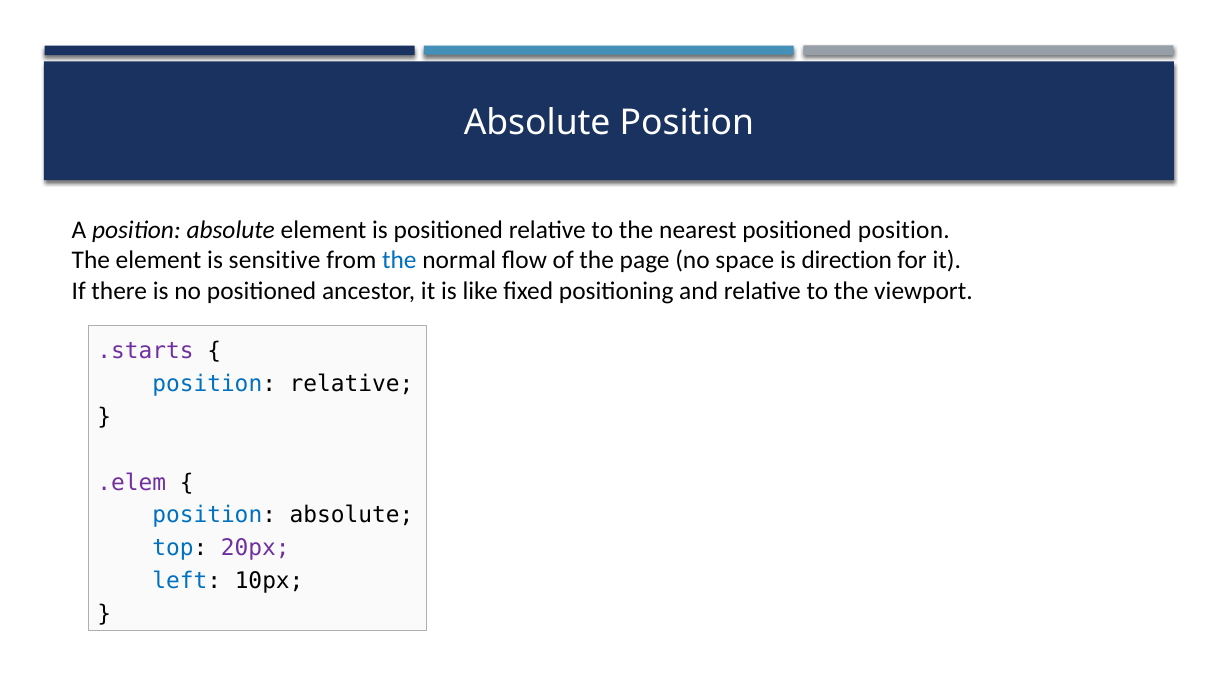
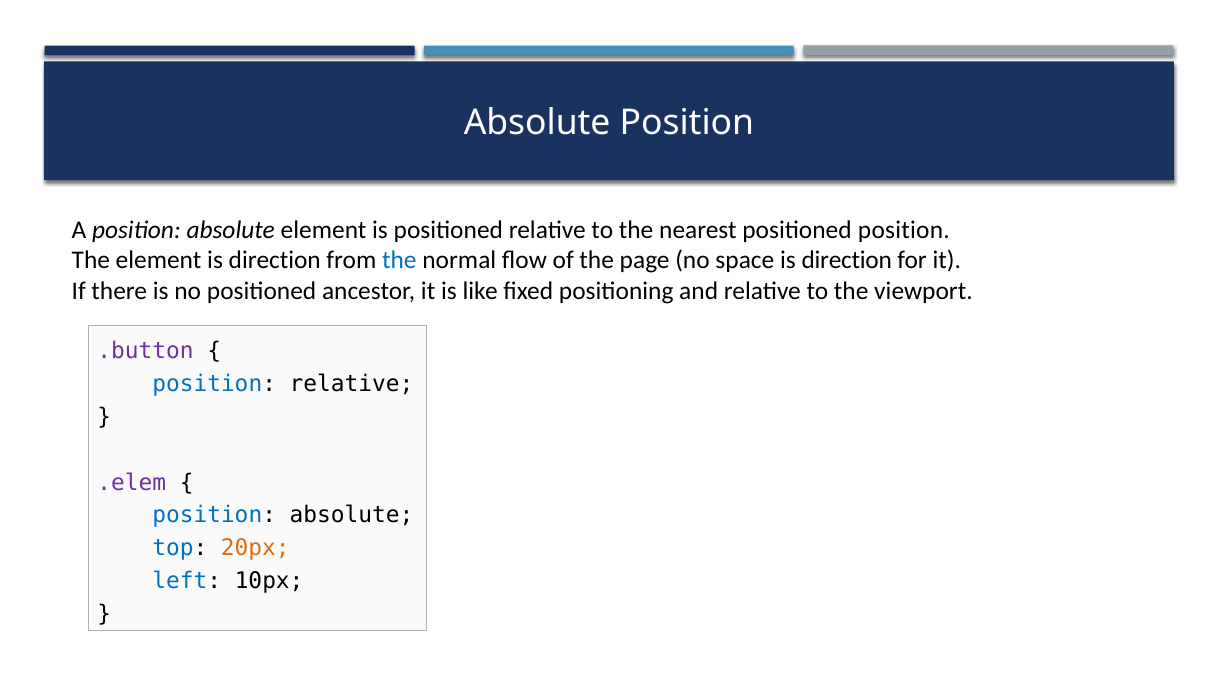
element is sensitive: sensitive -> direction (275, 260)
.starts: .starts -> .button (146, 351)
20px colour: purple -> orange (255, 548)
